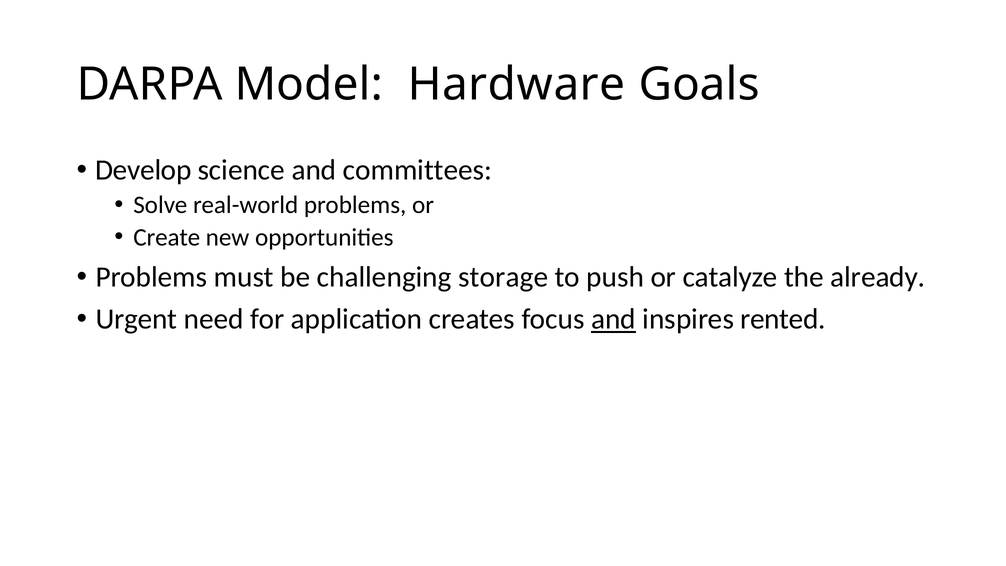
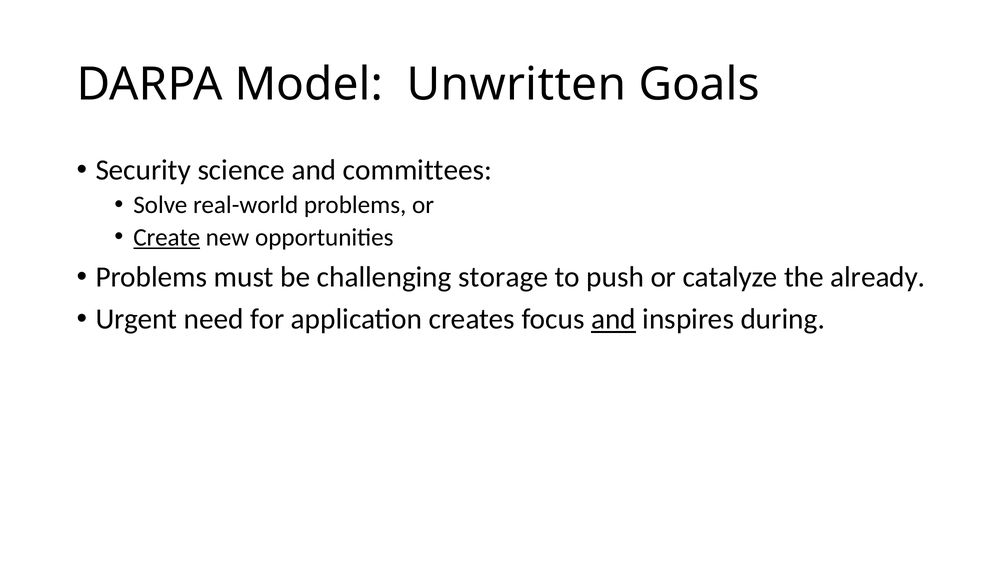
Hardware: Hardware -> Unwritten (517, 85)
Develop: Develop -> Security (143, 170)
Create underline: none -> present (167, 237)
rented: rented -> during (783, 319)
